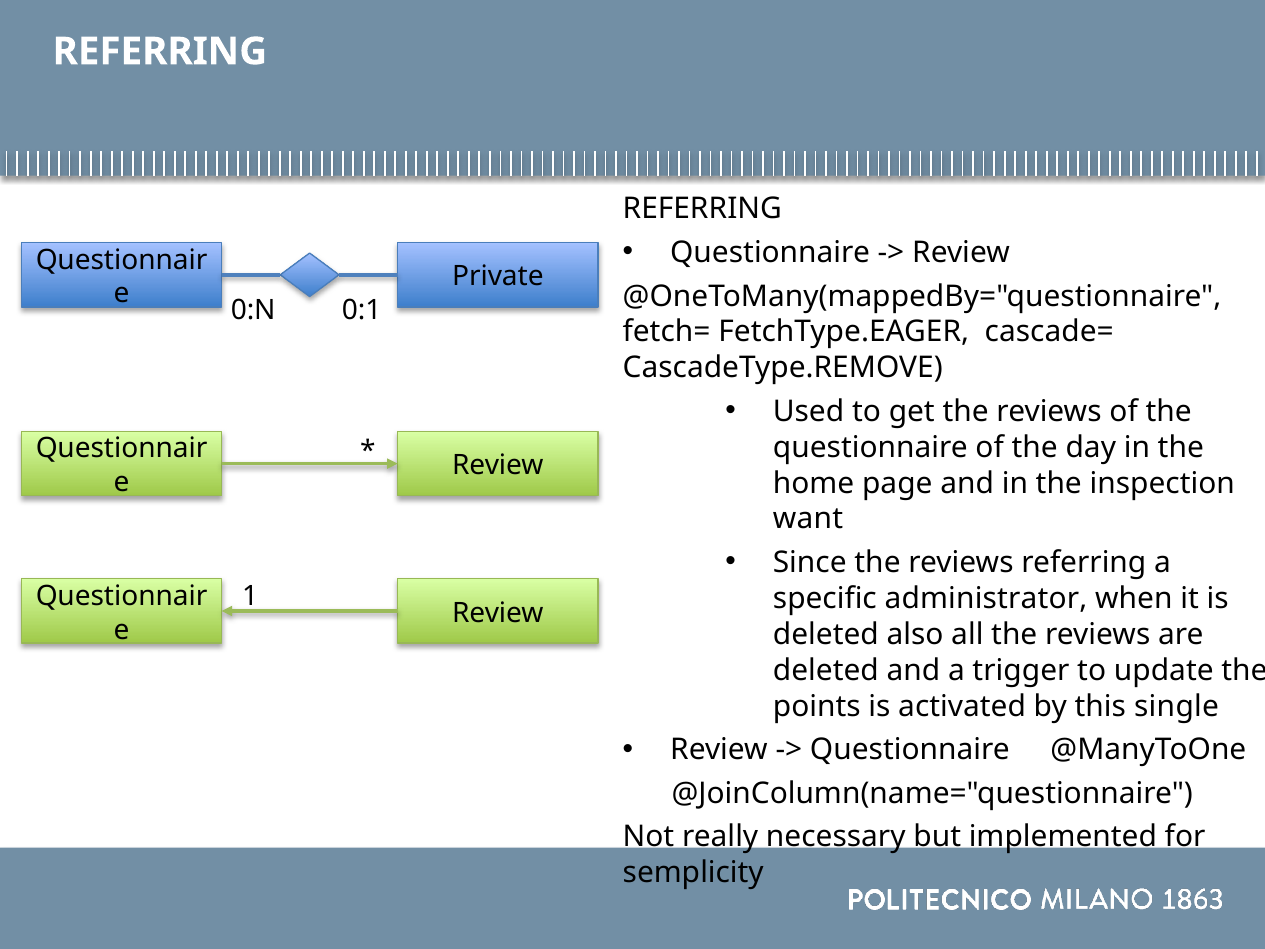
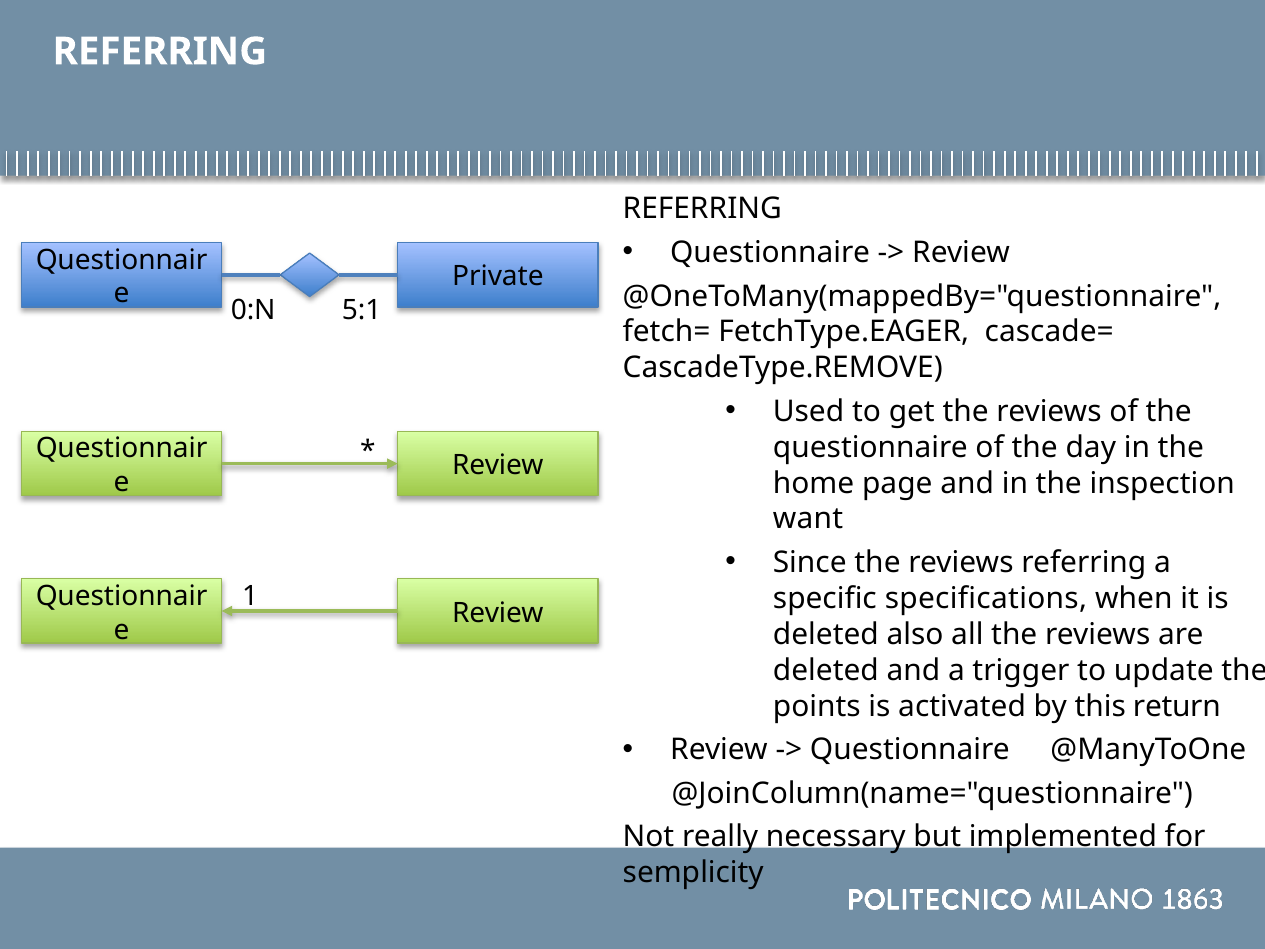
0:1: 0:1 -> 5:1 (362, 310)
administrator: administrator -> specifications (986, 598)
single: single -> return (1177, 706)
